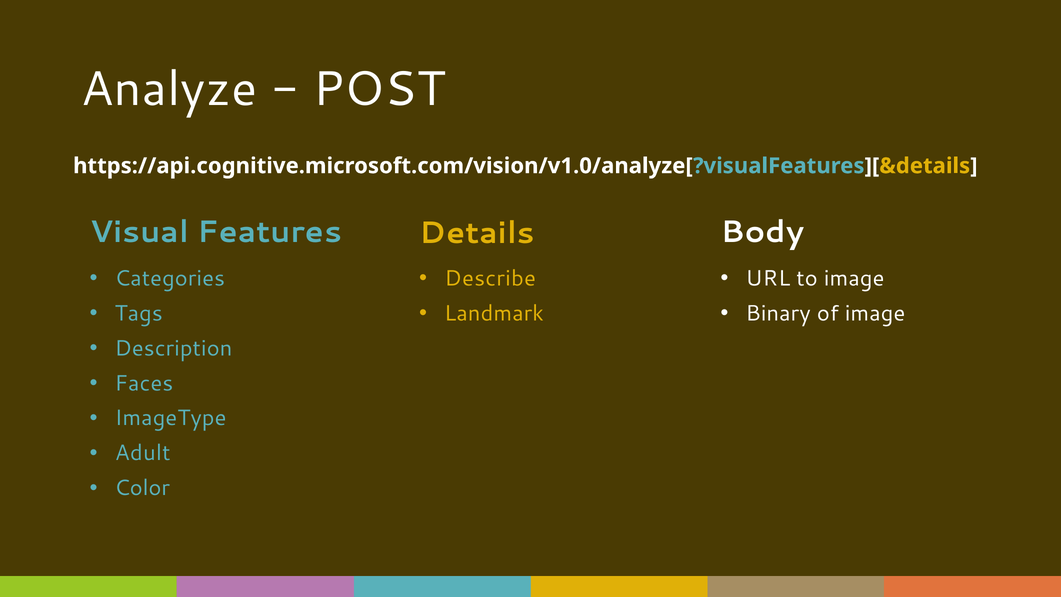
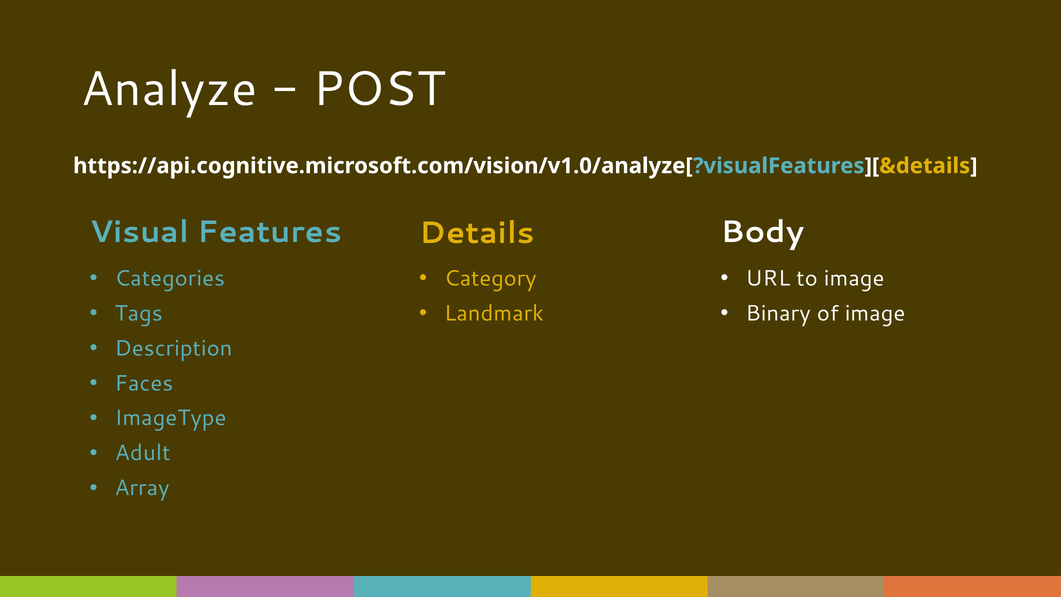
Describe: Describe -> Category (490, 278)
Color: Color -> Array (142, 488)
